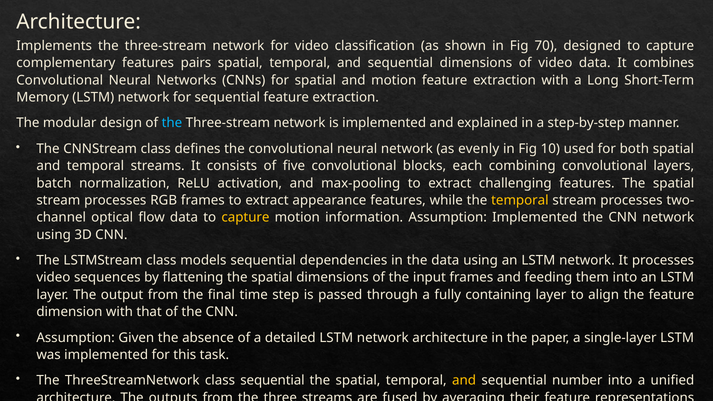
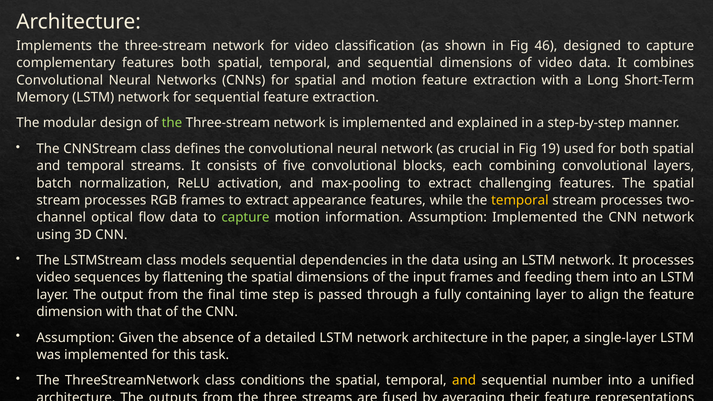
70: 70 -> 46 (546, 46)
features pairs: pairs -> both (196, 63)
the colour: light blue -> light green (172, 123)
evenly: evenly -> crucial (479, 149)
10: 10 -> 19 (550, 149)
capture colour: yellow -> light green (245, 218)
class sequential: sequential -> conditions (272, 381)
